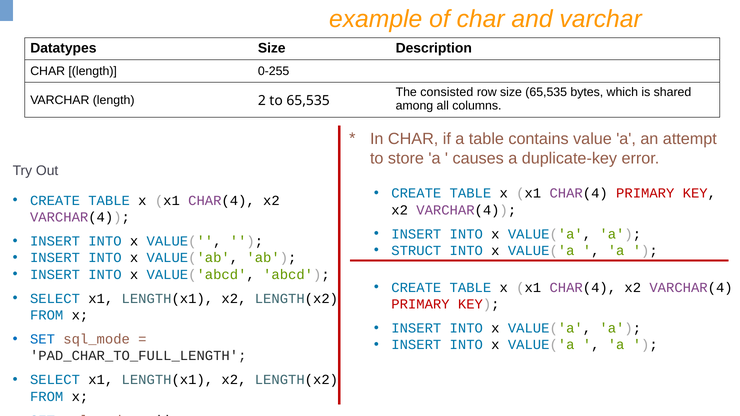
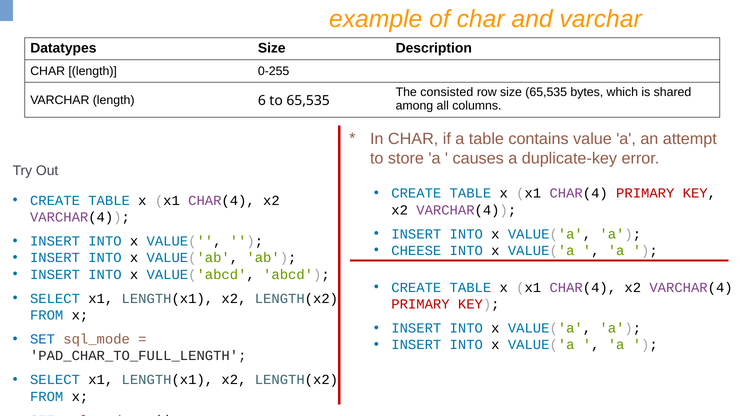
2: 2 -> 6 (262, 101)
STRUCT: STRUCT -> CHEESE (416, 251)
